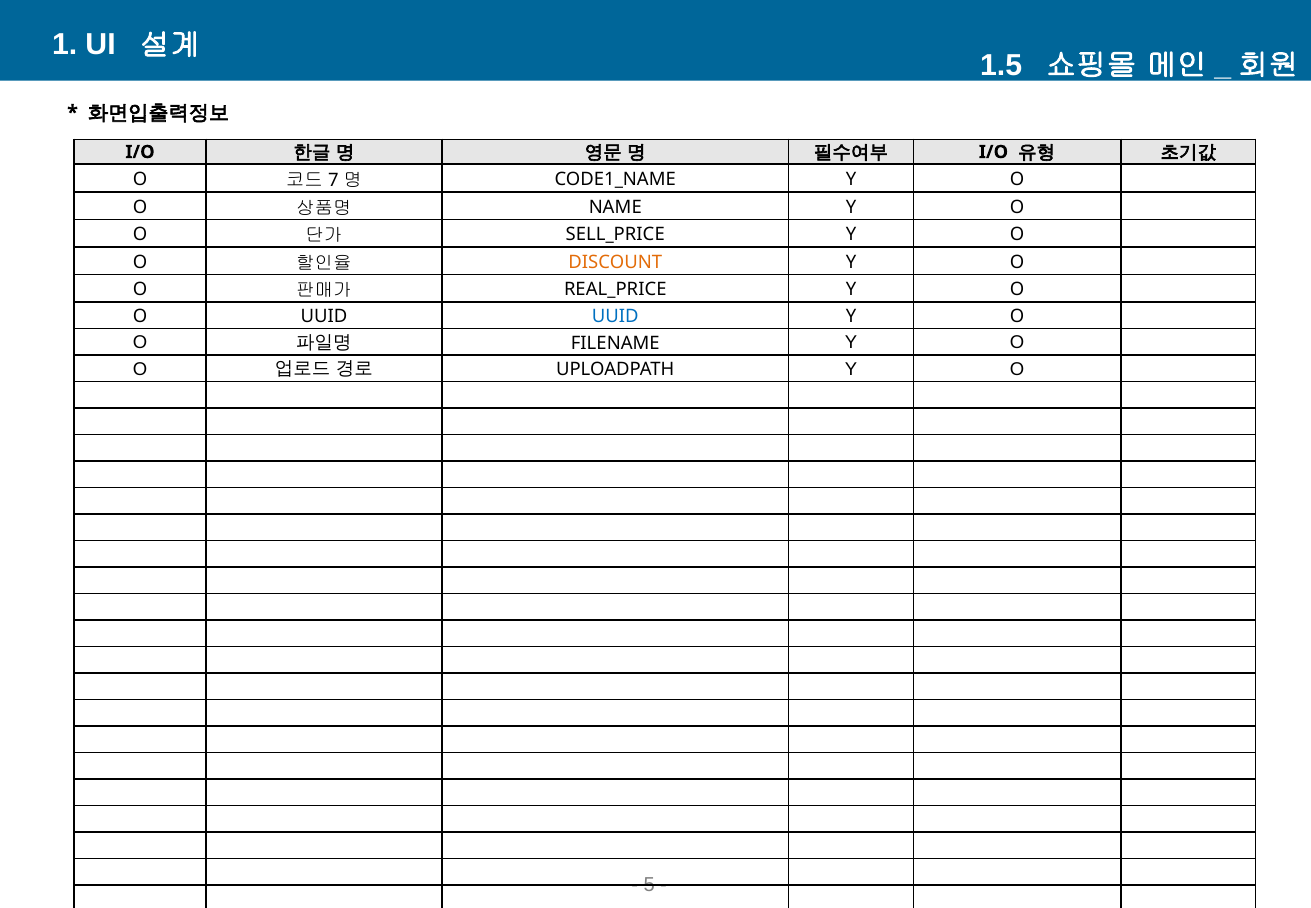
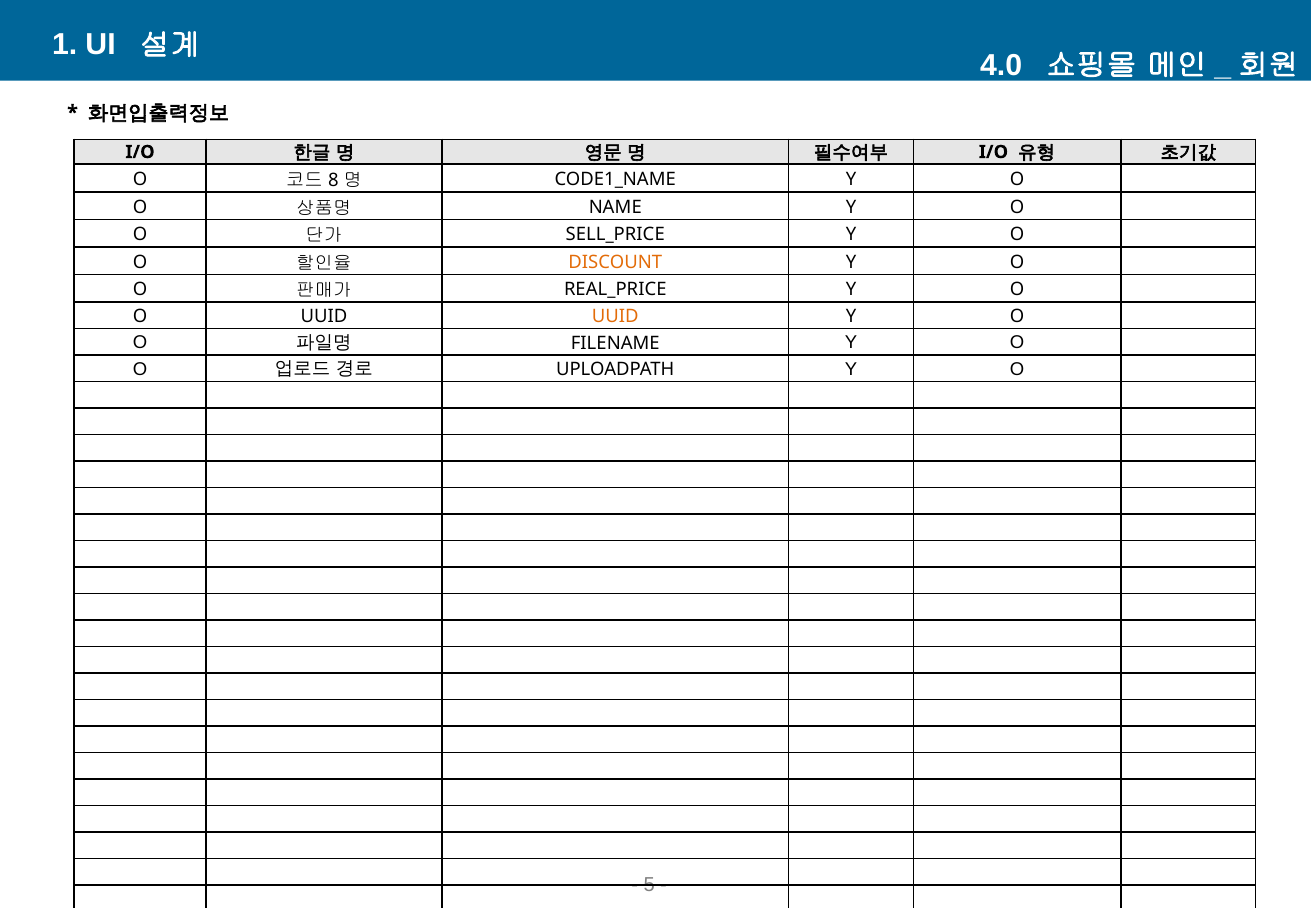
1.5: 1.5 -> 4.0 (1001, 65)
7: 7 -> 8 (333, 180)
UUID colour: blue -> orange (615, 317)
